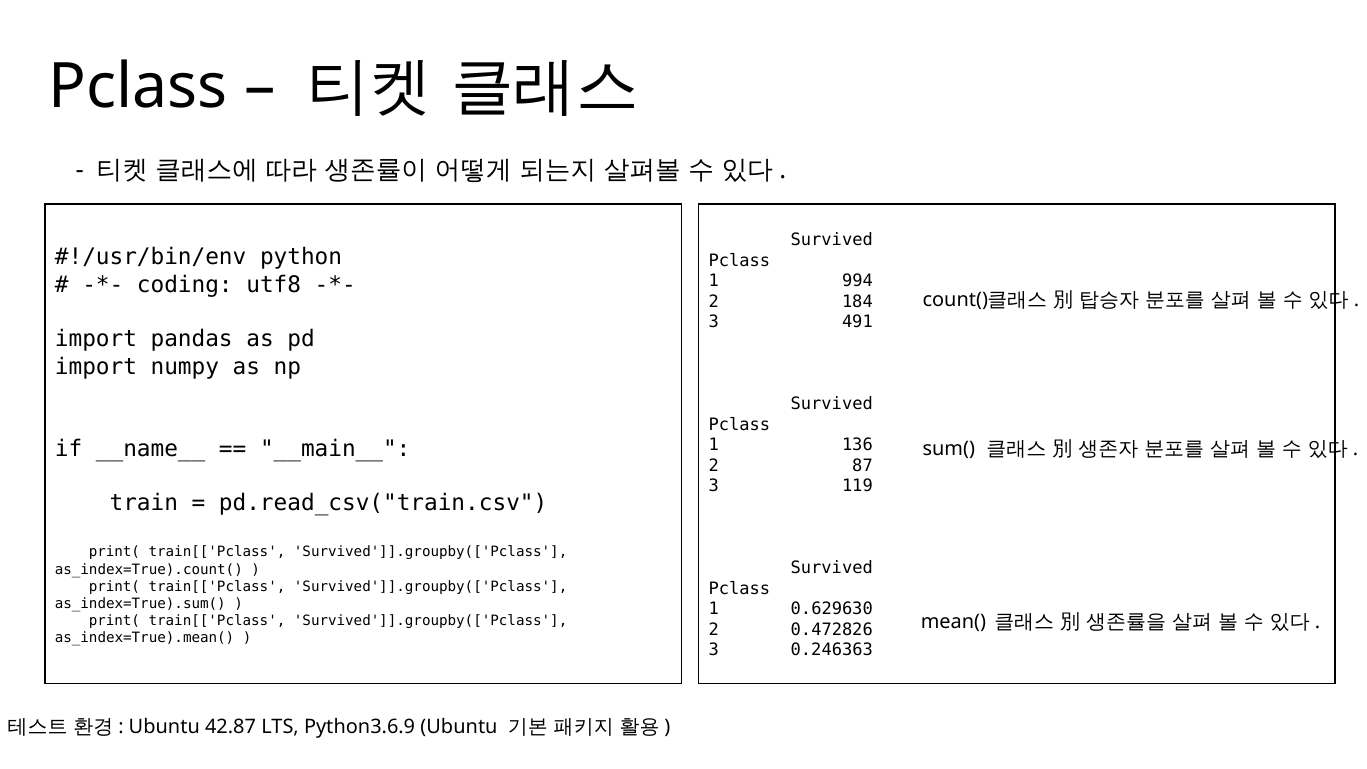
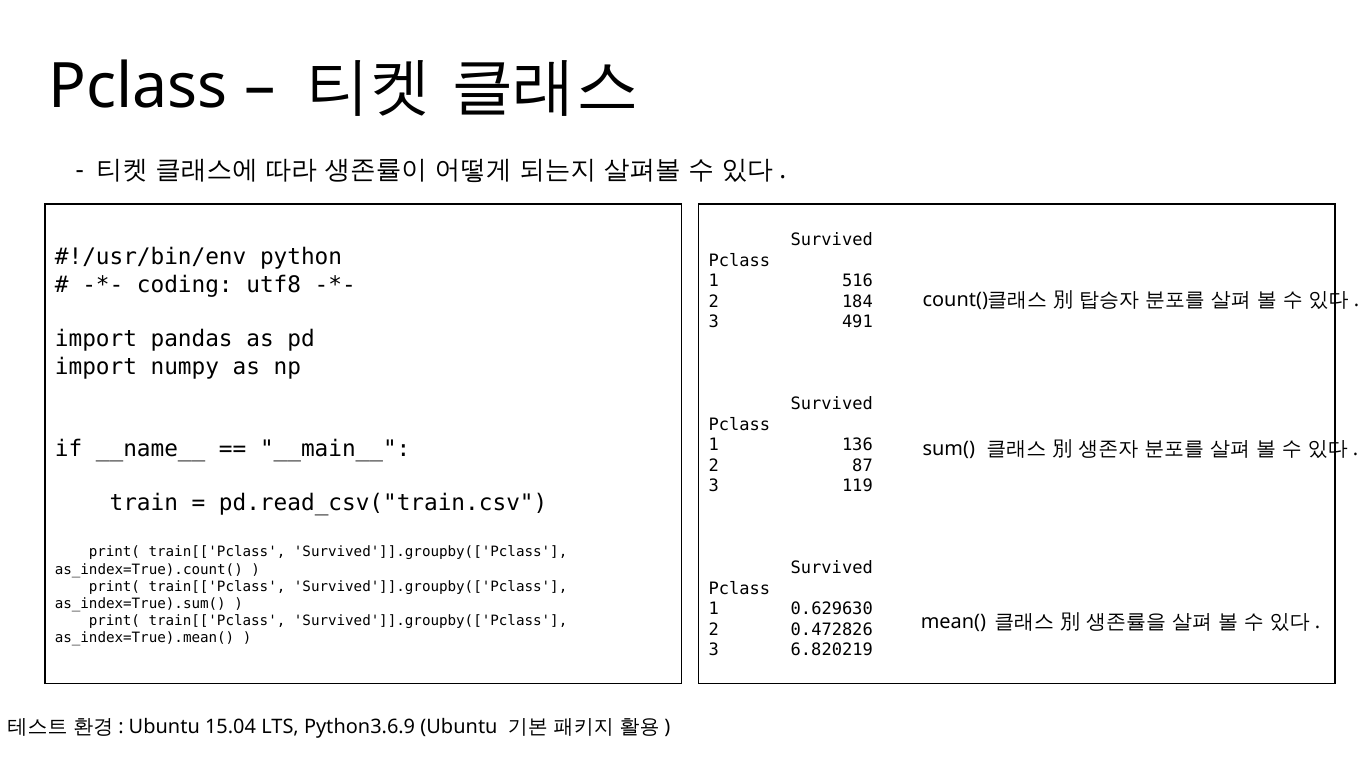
994: 994 -> 516 (857, 281)
0.246363: 0.246363 -> 6.820219 (832, 650)
42.87: 42.87 -> 15.04 (231, 727)
